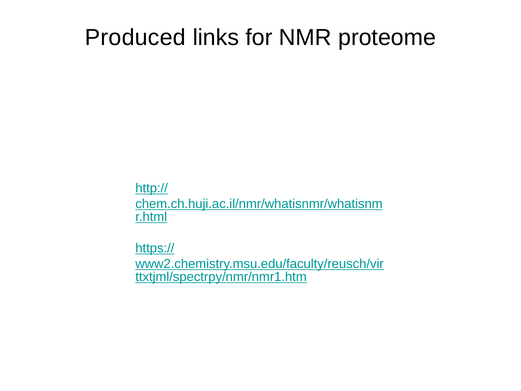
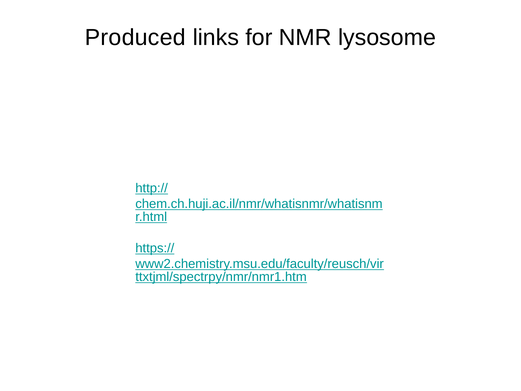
proteome: proteome -> lysosome (387, 38)
